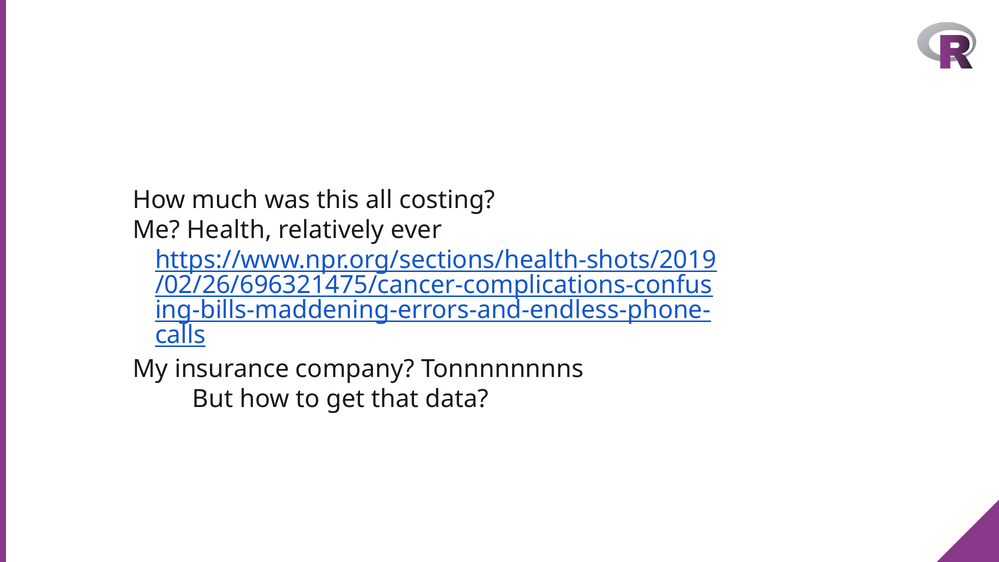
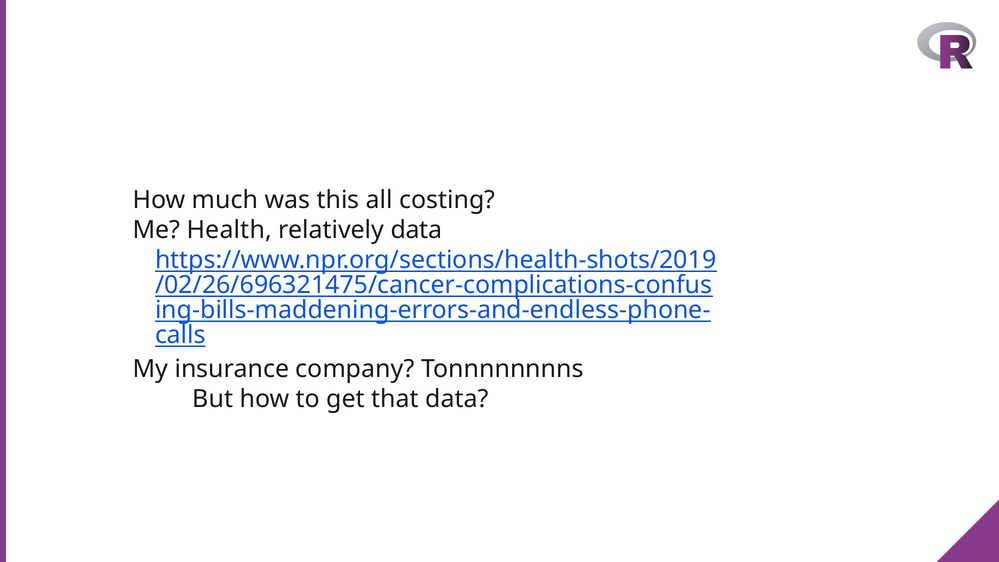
relatively ever: ever -> data (416, 230)
